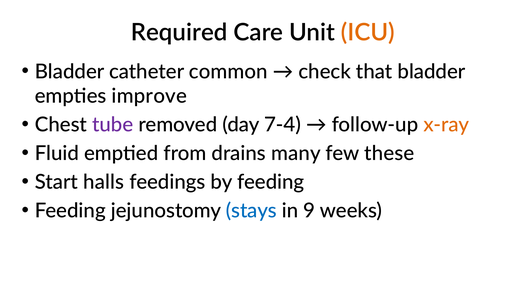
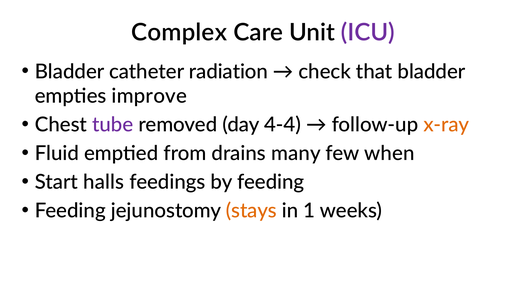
Required: Required -> Complex (179, 33)
ICU colour: orange -> purple (368, 33)
common: common -> radiation (228, 72)
7-4: 7-4 -> 4-4 (283, 125)
these: these -> when (389, 154)
stays colour: blue -> orange (251, 211)
9: 9 -> 1 (309, 211)
